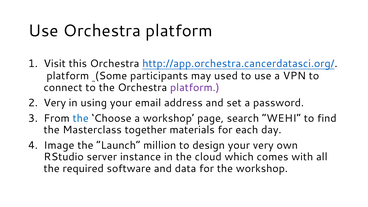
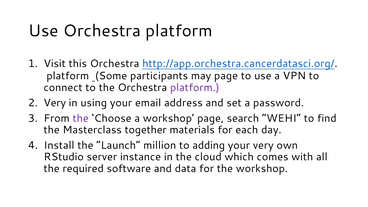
may used: used -> page (226, 76)
the colour: blue -> purple (81, 118)
Image: Image -> Install (59, 145)
design: design -> adding (209, 145)
